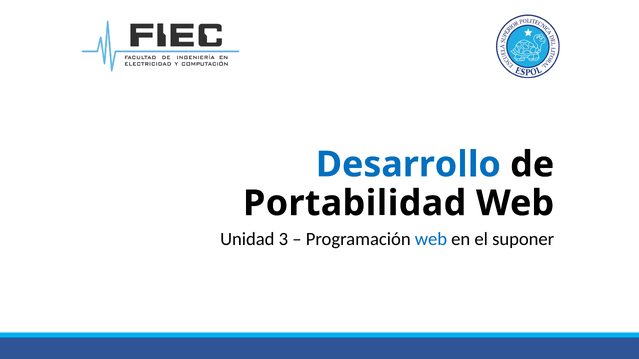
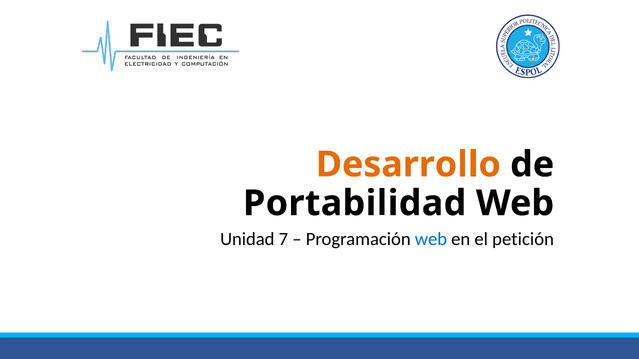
Desarrollo colour: blue -> orange (408, 165)
3: 3 -> 7 (283, 239)
suponer: suponer -> petición (523, 239)
